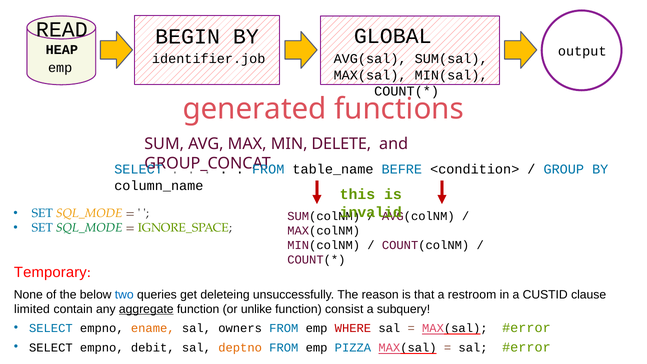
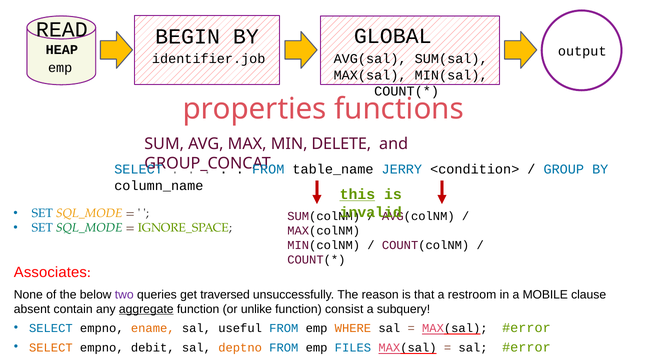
generated: generated -> properties (255, 109)
BEFRE: BEFRE -> JERRY (402, 170)
this underline: none -> present (357, 194)
Temporary: Temporary -> Associates (50, 272)
two colour: blue -> purple (124, 294)
deleteing: deleteing -> traversed (225, 294)
CUSTID: CUSTID -> MOBILE (545, 294)
limited: limited -> absent (32, 309)
owners: owners -> useful (240, 328)
WHERE colour: red -> orange (353, 328)
SELECT colour: black -> orange (51, 348)
PIZZA: PIZZA -> FILES (353, 348)
